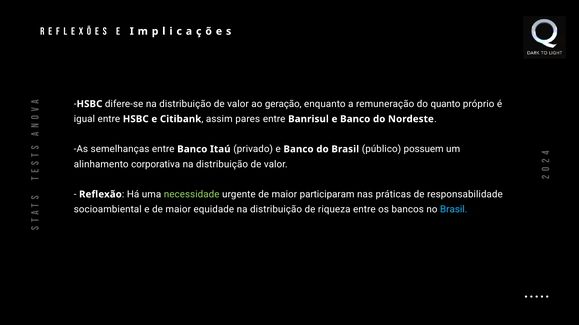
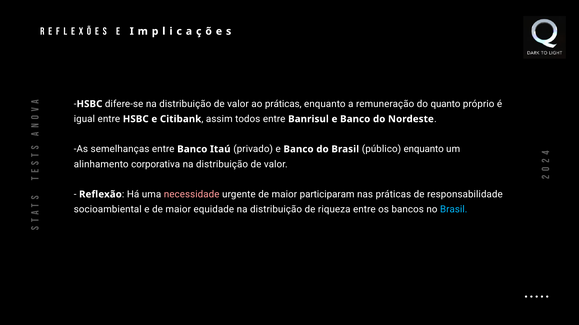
ao geração: geração -> práticas (283, 104)
pares: pares -> todos (248, 119)
público possuem: possuem -> enquanto (424, 149)
necessidade colour: light green -> pink (192, 195)
